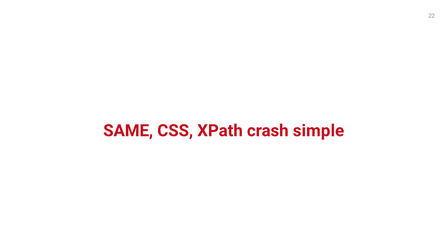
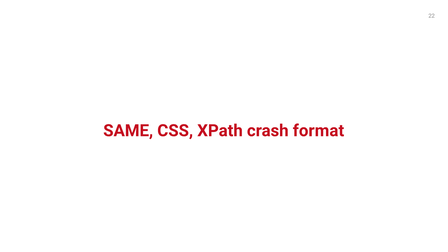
simple: simple -> format (318, 131)
